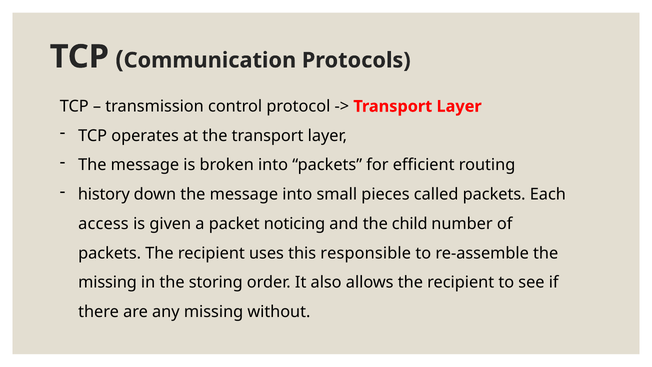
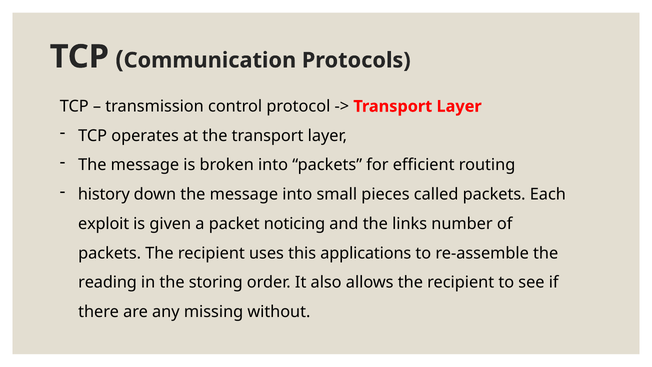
access: access -> exploit (104, 224)
child: child -> links (410, 224)
responsible: responsible -> applications (366, 253)
missing: missing -> reading (108, 282)
